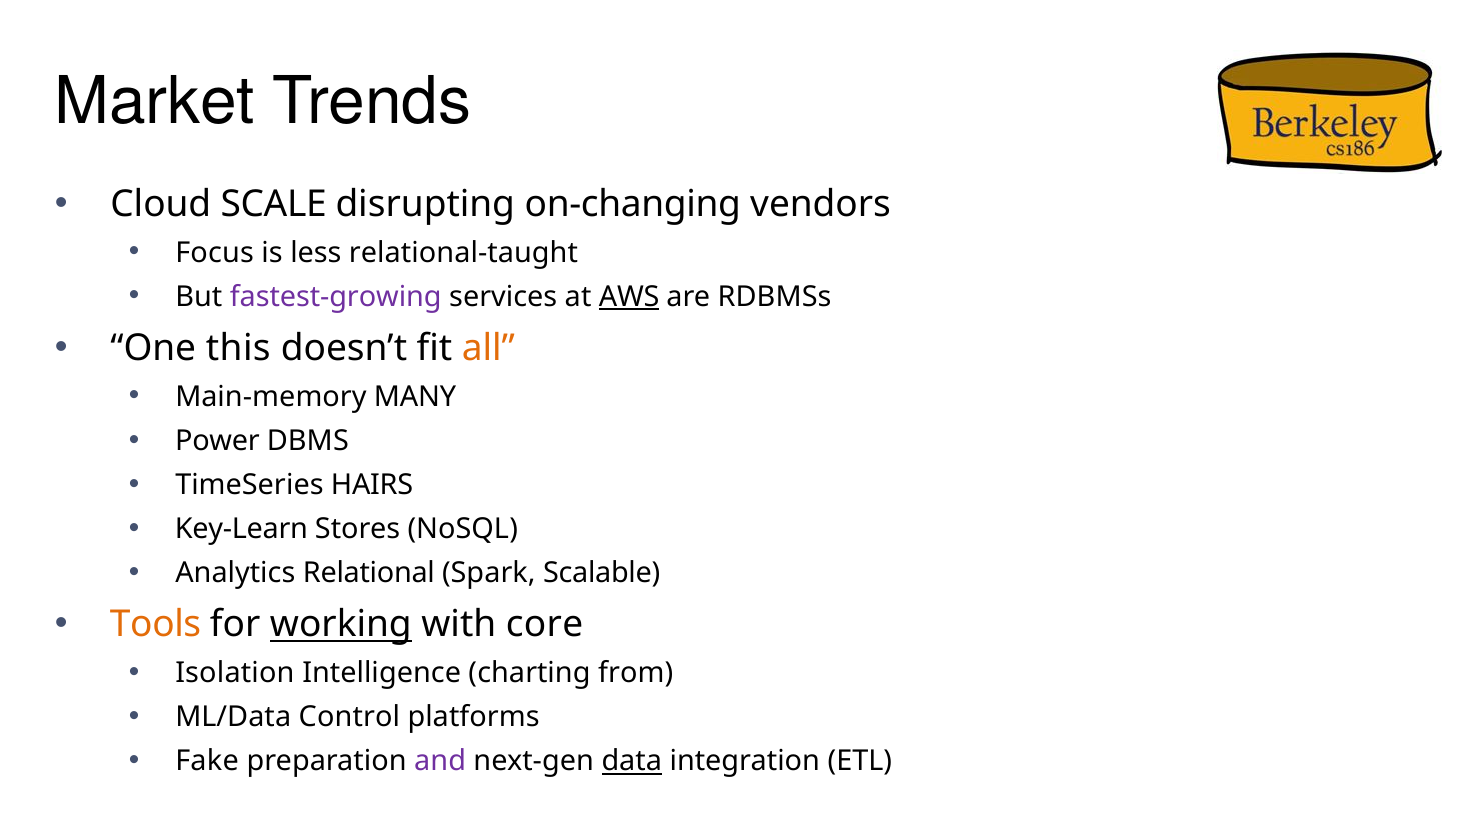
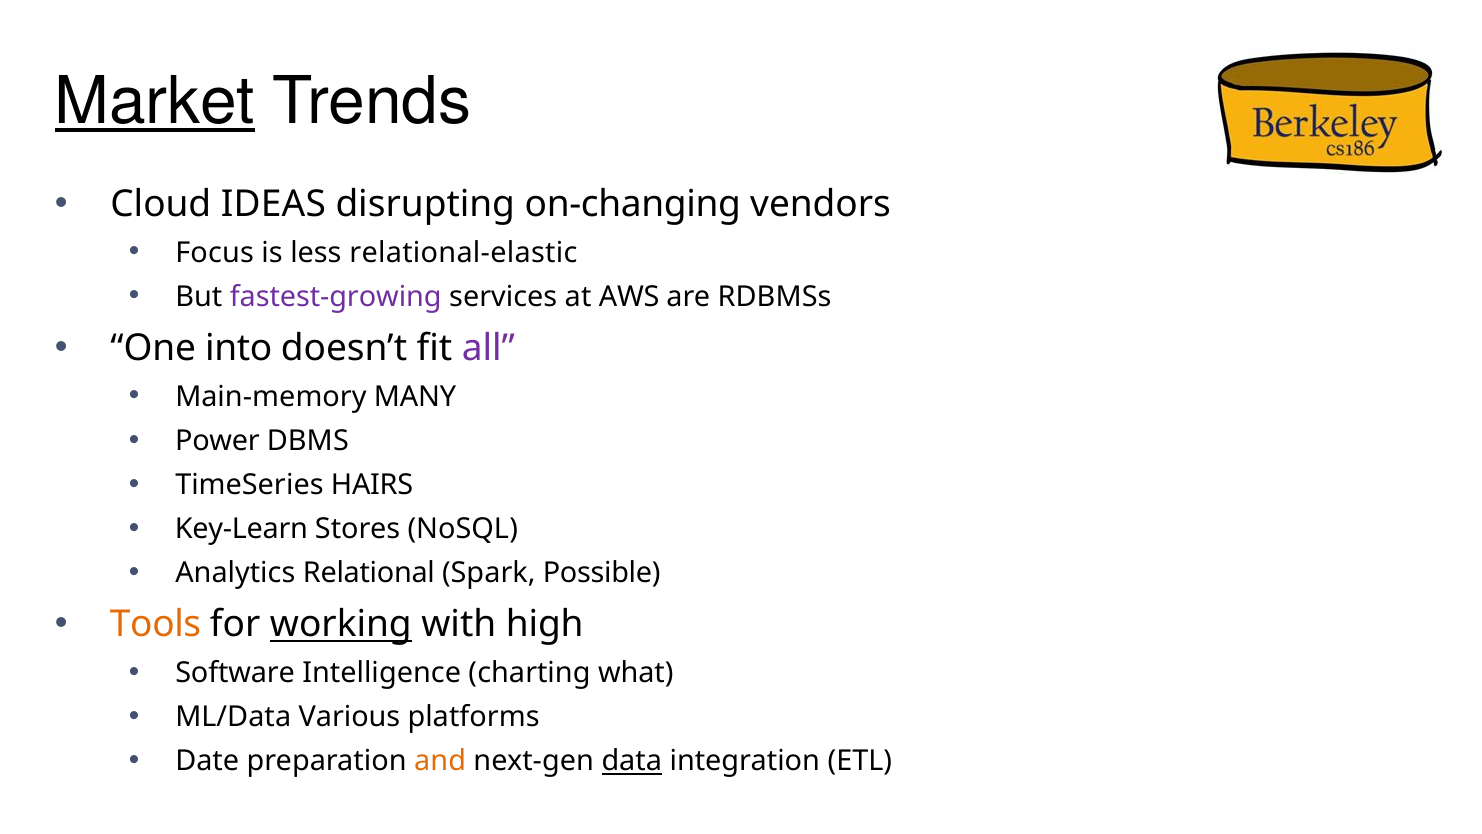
Market underline: none -> present (155, 102)
SCALE: SCALE -> IDEAS (273, 204)
relational-taught: relational-taught -> relational-elastic (463, 253)
AWS underline: present -> none (629, 297)
this: this -> into (239, 348)
all colour: orange -> purple (488, 348)
Scalable: Scalable -> Possible (602, 573)
core: core -> high (545, 625)
Isolation: Isolation -> Software (235, 673)
from: from -> what (636, 673)
Control: Control -> Various (349, 717)
Fake: Fake -> Date (207, 761)
and colour: purple -> orange (440, 761)
